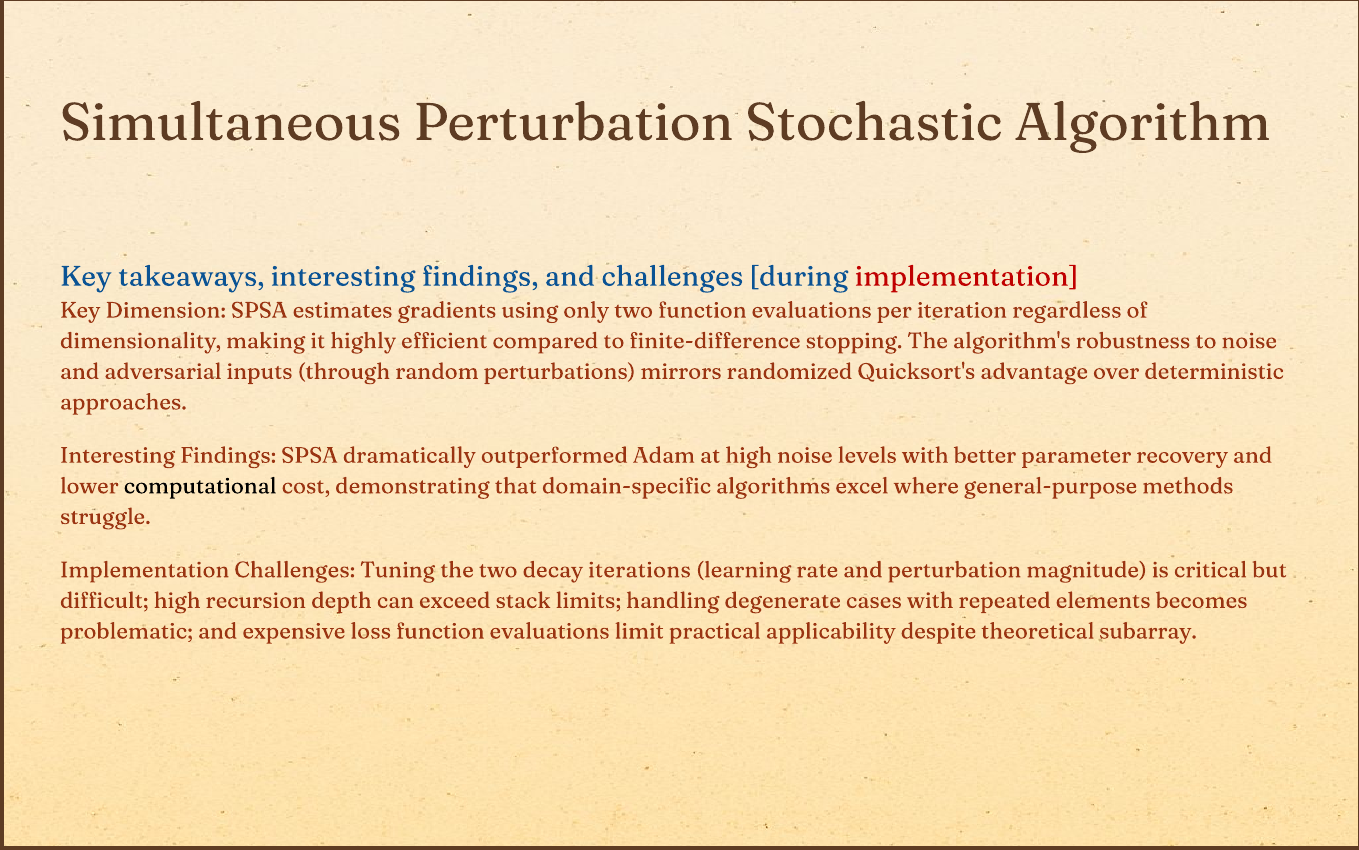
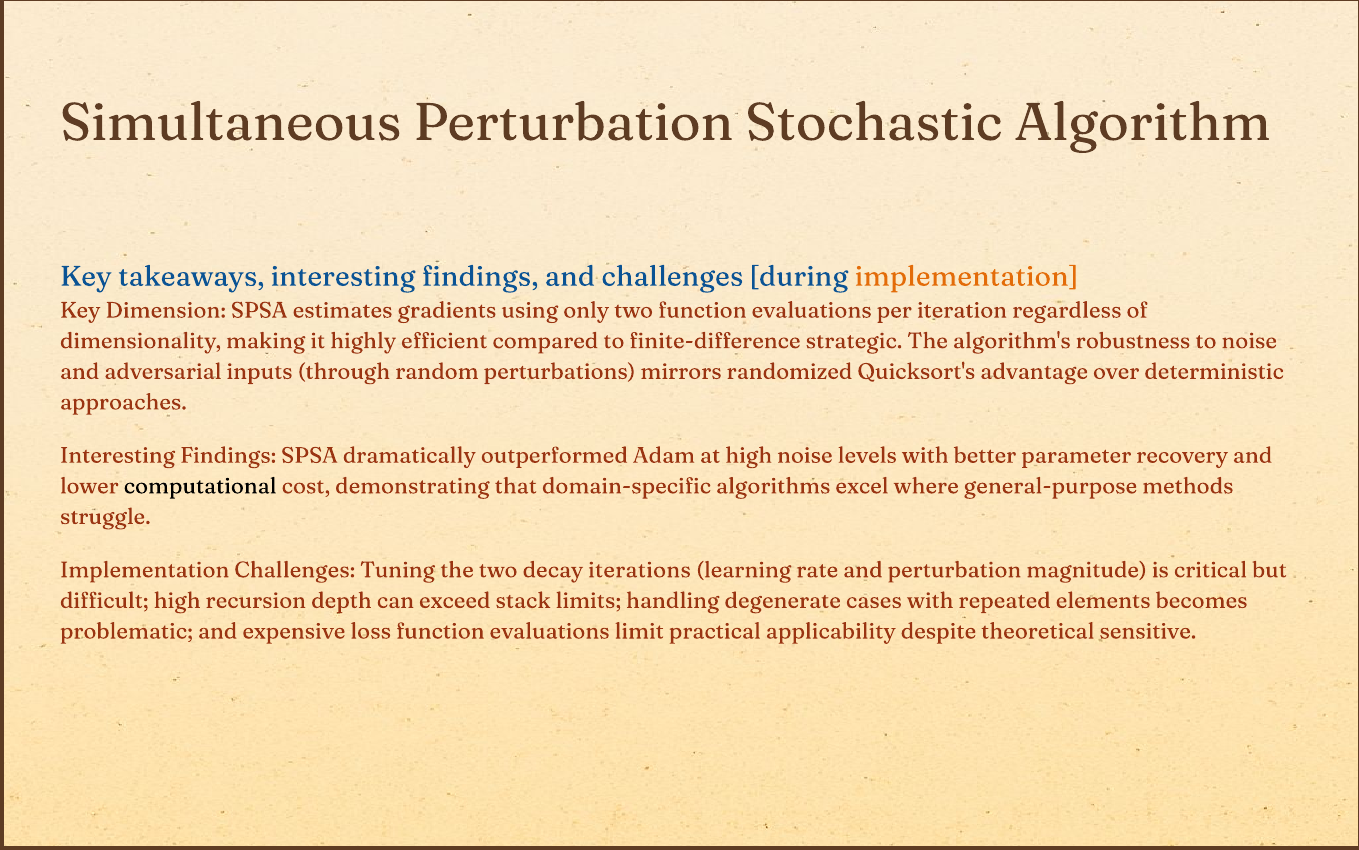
implementation colour: red -> orange (966, 276)
stopping: stopping -> strategic (854, 341)
subarray: subarray -> sensitive (1148, 631)
